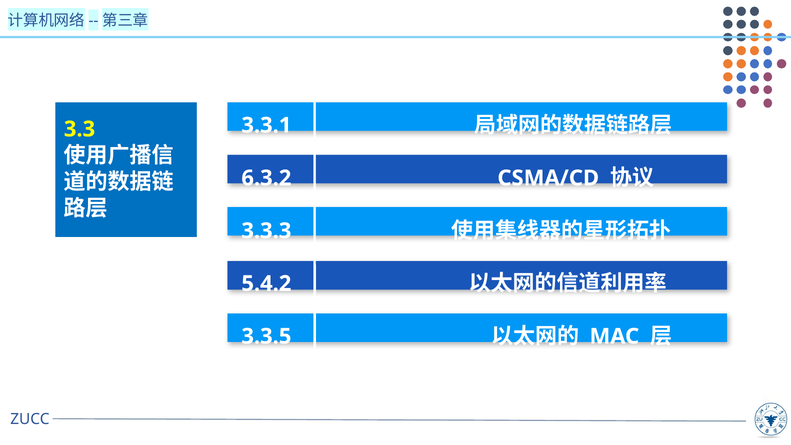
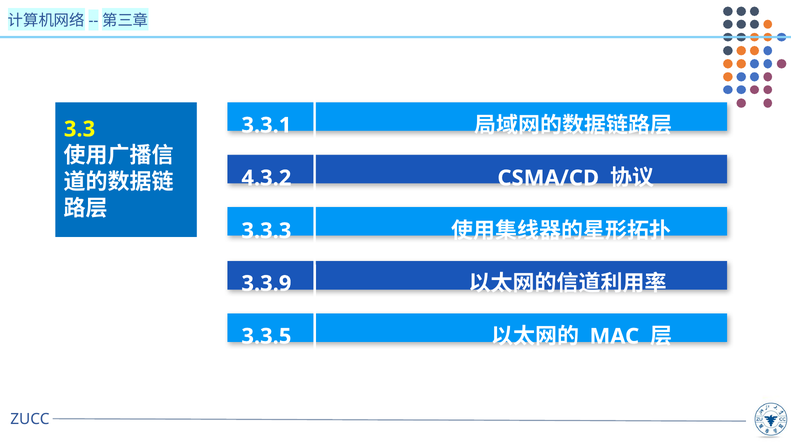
6.3.2: 6.3.2 -> 4.3.2 (266, 178)
5.4.2: 5.4.2 -> 3.3.9 (266, 284)
